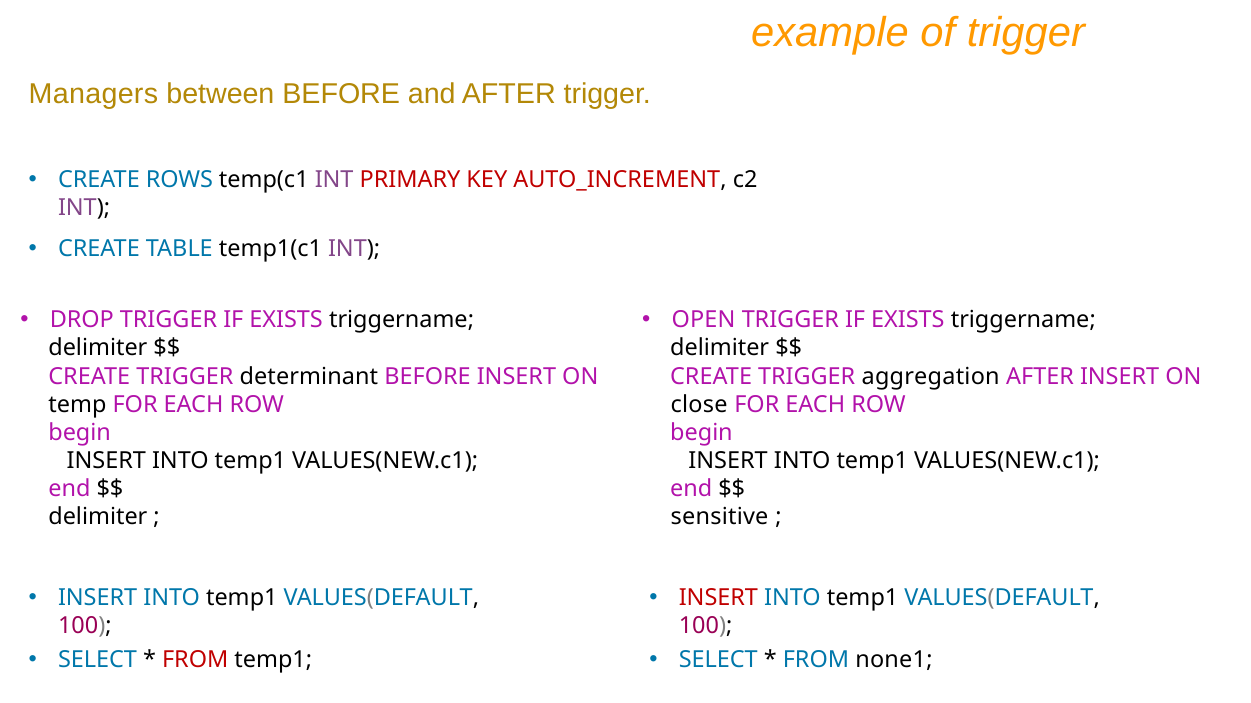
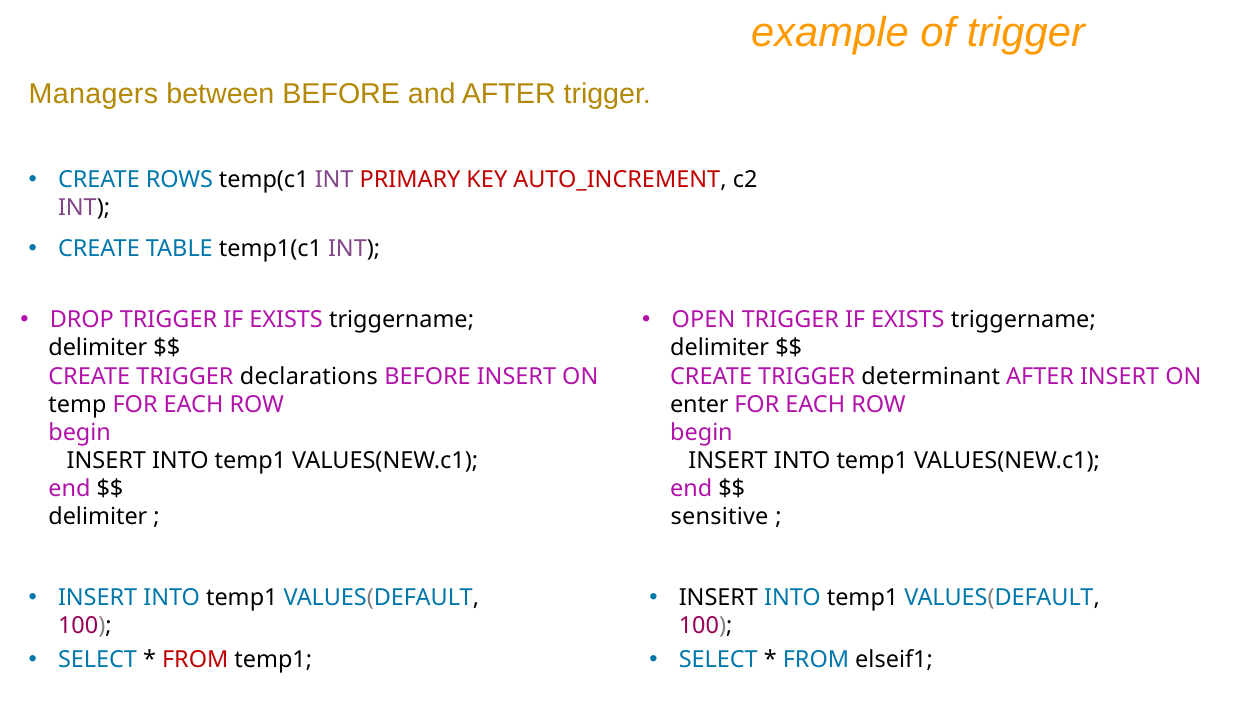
determinant: determinant -> declarations (309, 377)
aggregation: aggregation -> determinant (931, 377)
close: close -> enter (699, 405)
INSERT colour: red -> black (718, 598)
none1: none1 -> elseif1 (894, 661)
